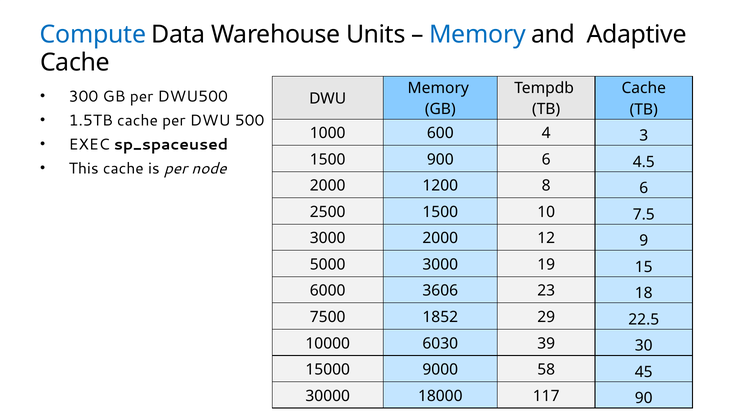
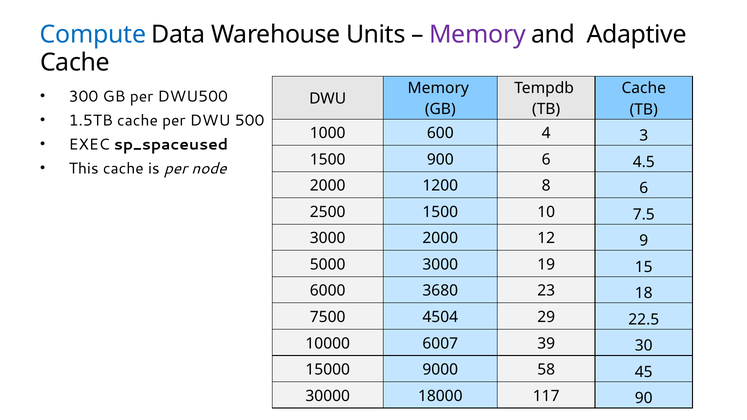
Memory colour: blue -> purple (478, 35)
3606: 3606 -> 3680 (440, 291)
1852: 1852 -> 4504 (440, 317)
6030: 6030 -> 6007 (440, 344)
